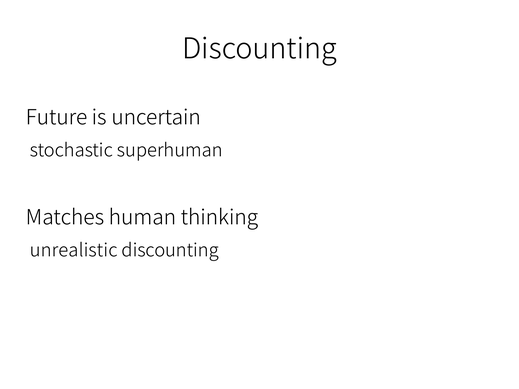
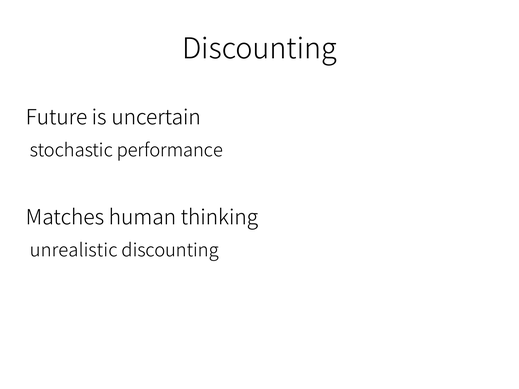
superhuman: superhuman -> performance (170, 150)
